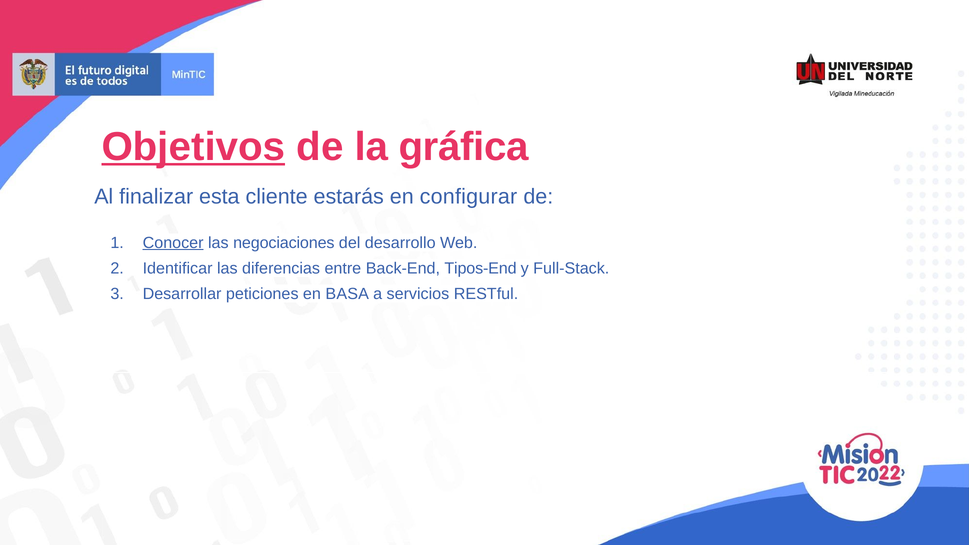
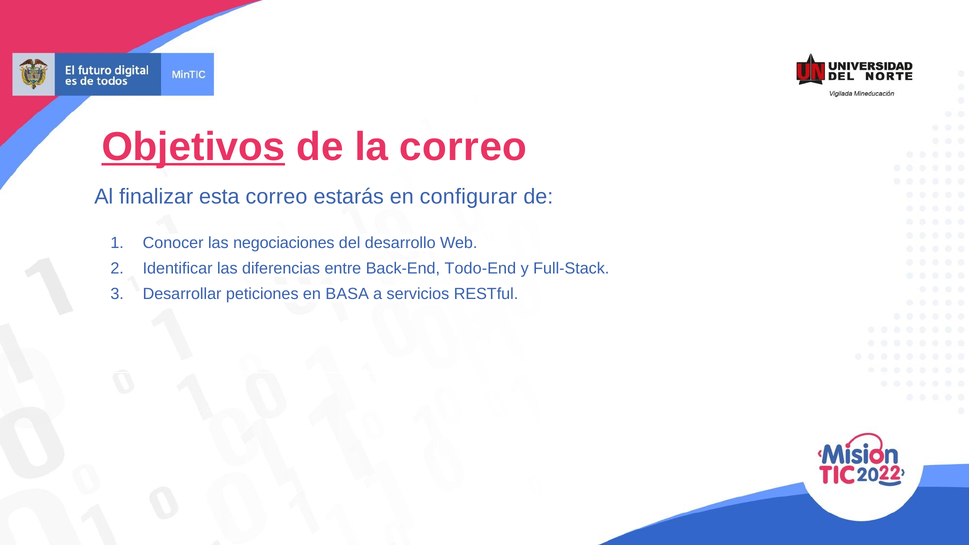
la gráfica: gráfica -> correo (463, 147)
esta cliente: cliente -> correo (276, 197)
Conocer underline: present -> none (173, 243)
Tipos-End: Tipos-End -> Todo-End (480, 268)
